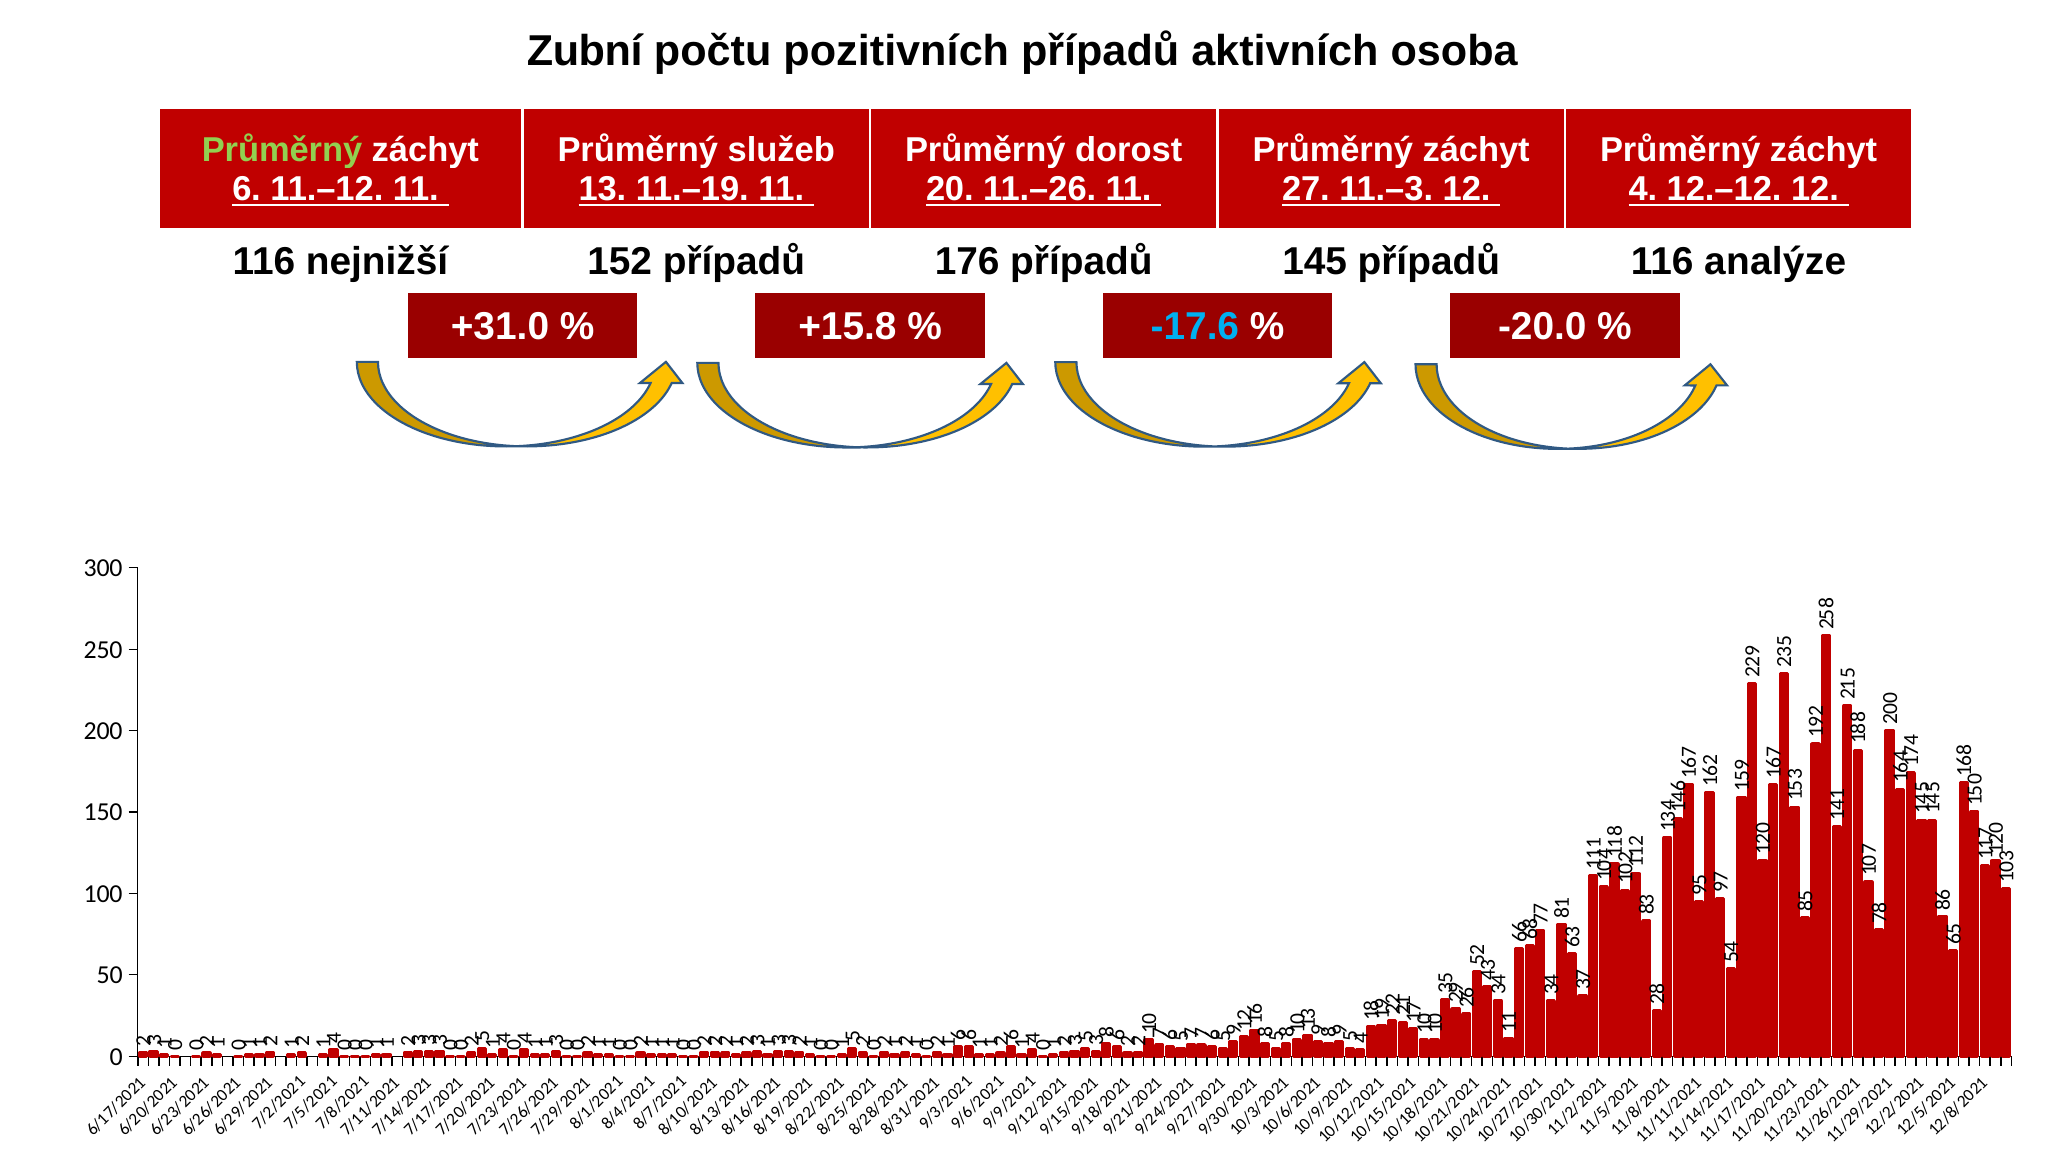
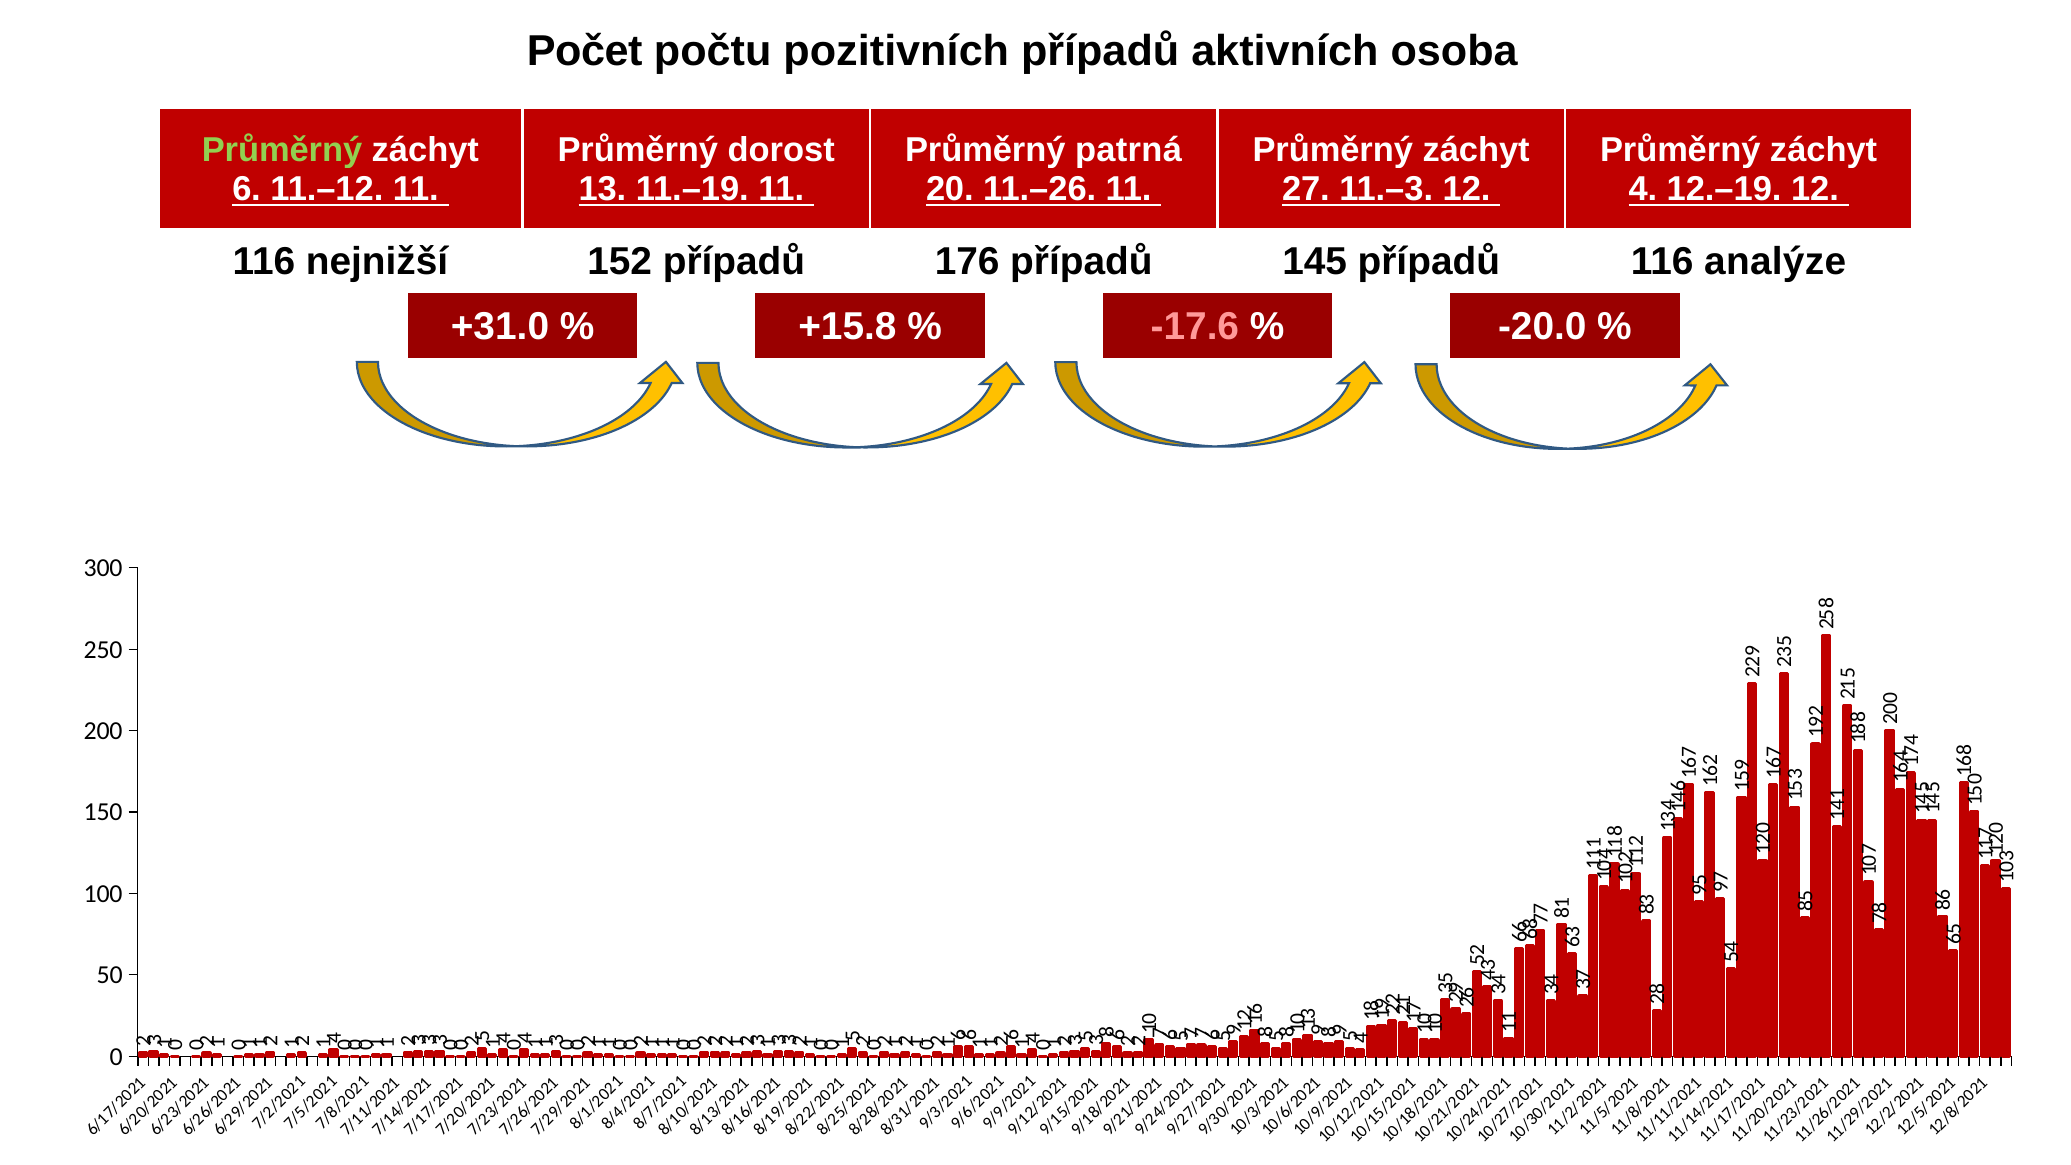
Zubní: Zubní -> Počet (585, 51)
služeb: služeb -> dorost (781, 150)
dorost: dorost -> patrná (1128, 150)
12.–12: 12.–12 -> 12.–19 (1724, 190)
-17.6 colour: light blue -> pink (1195, 327)
